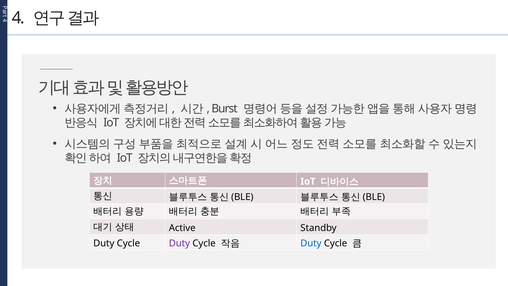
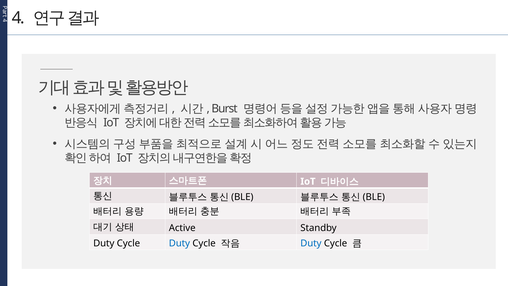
Duty colour: purple -> blue (179, 243)
